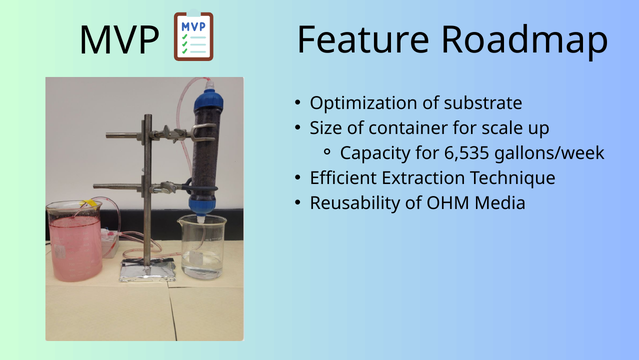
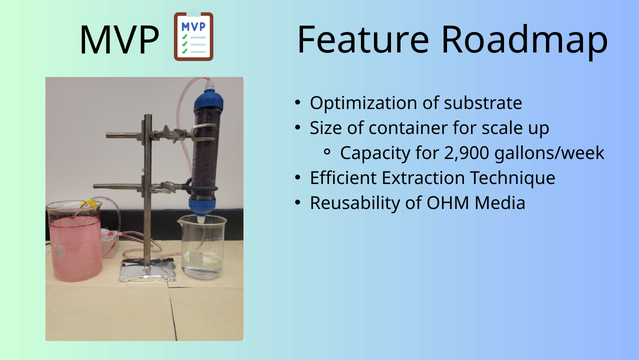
6,535: 6,535 -> 2,900 (467, 153)
